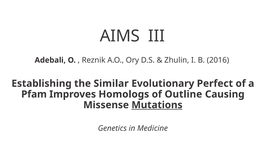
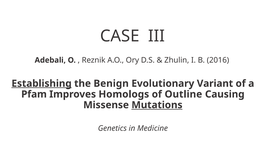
AIMS: AIMS -> CASE (120, 36)
Establishing underline: none -> present (42, 84)
Similar: Similar -> Benign (111, 84)
Perfect: Perfect -> Variant (215, 84)
